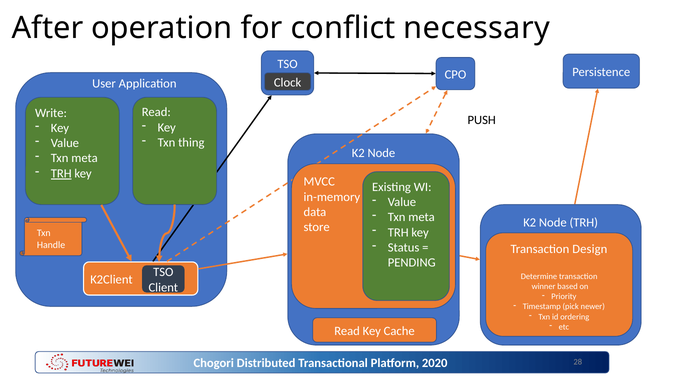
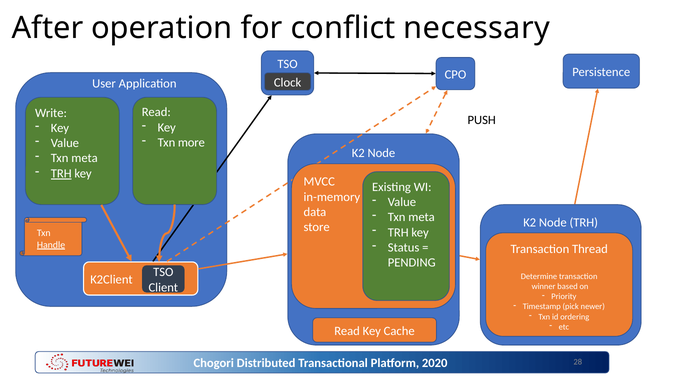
thing: thing -> more (191, 142)
Handle underline: none -> present (51, 245)
Design: Design -> Thread (590, 249)
